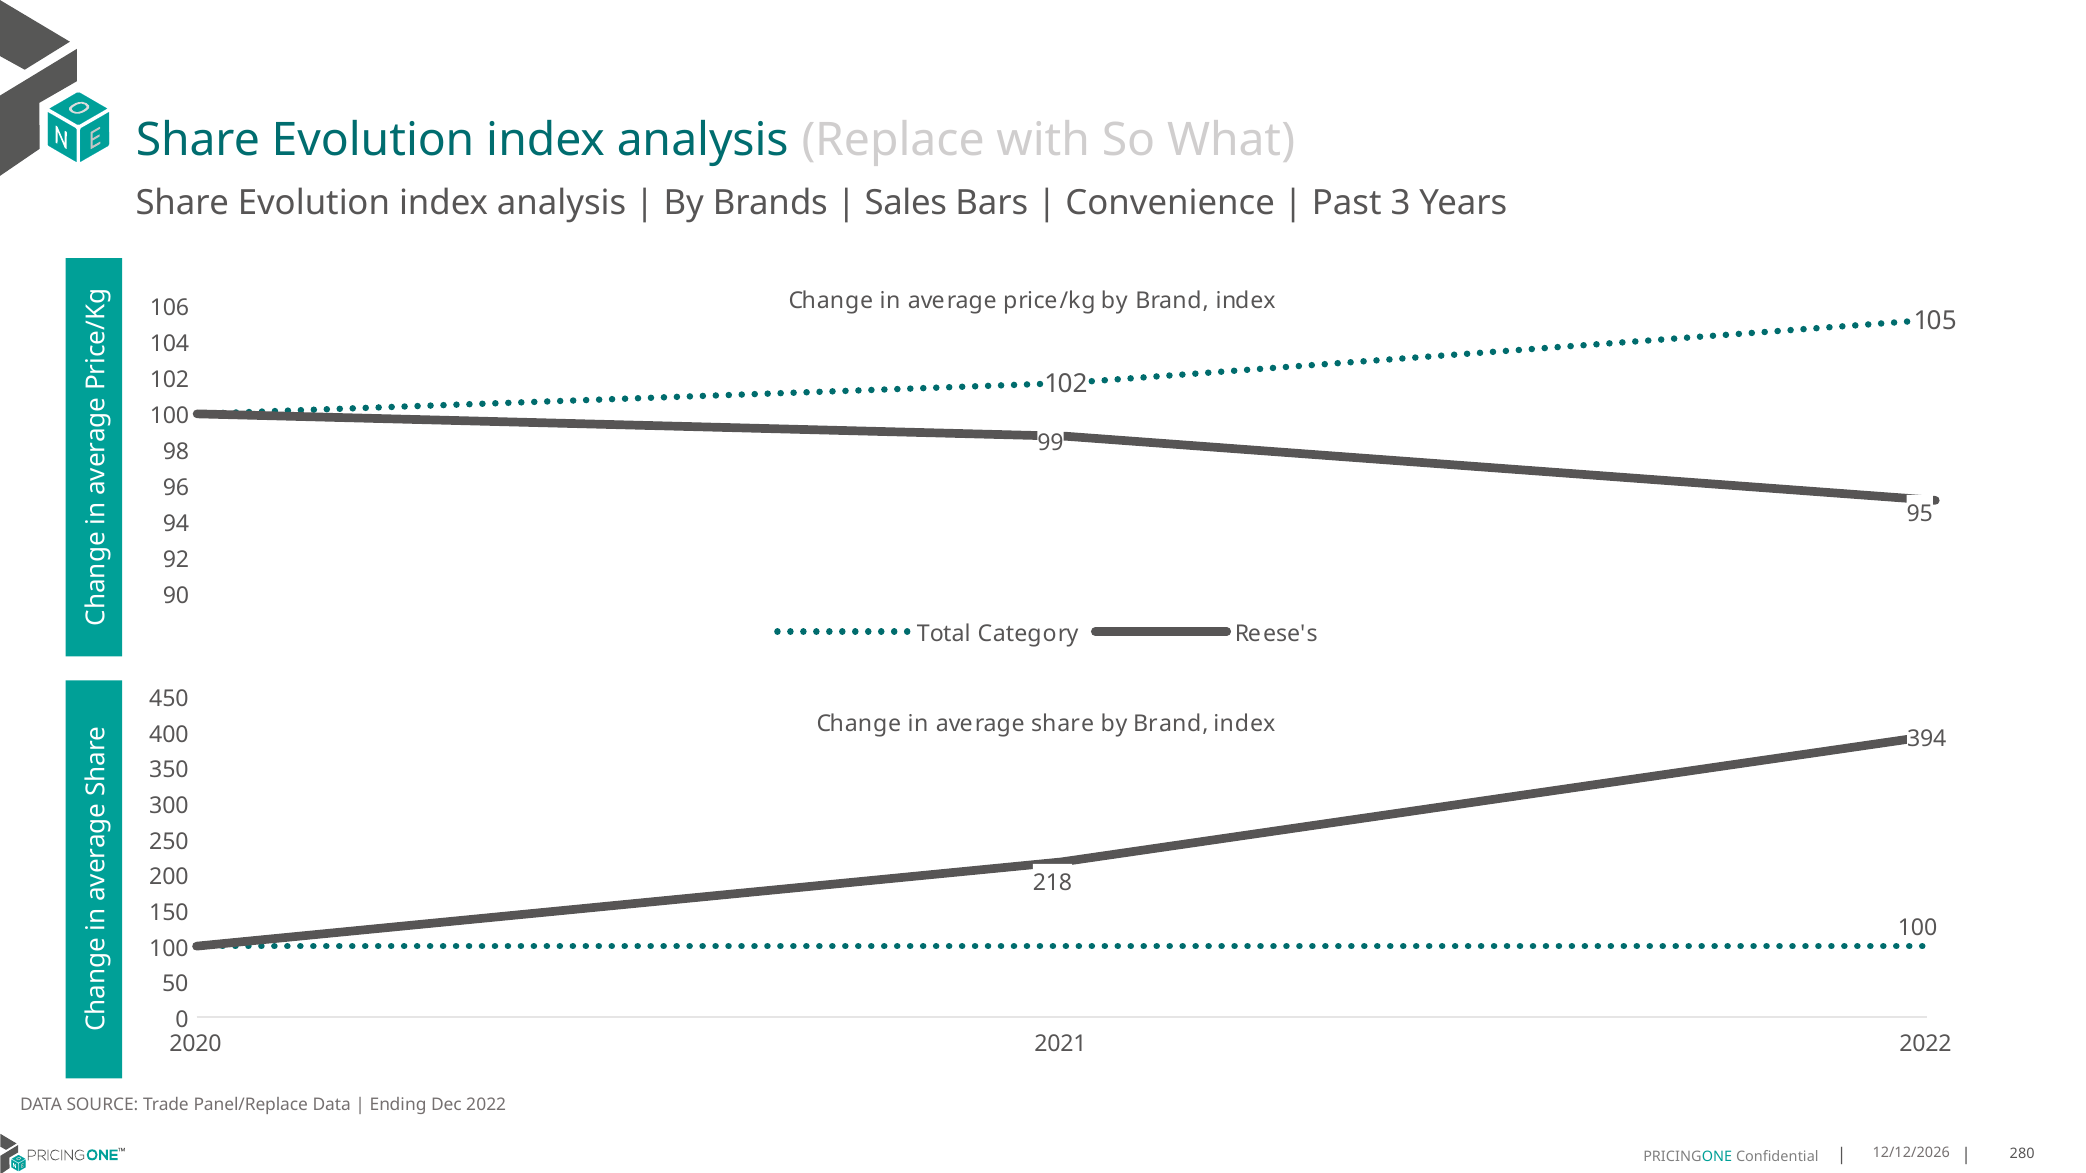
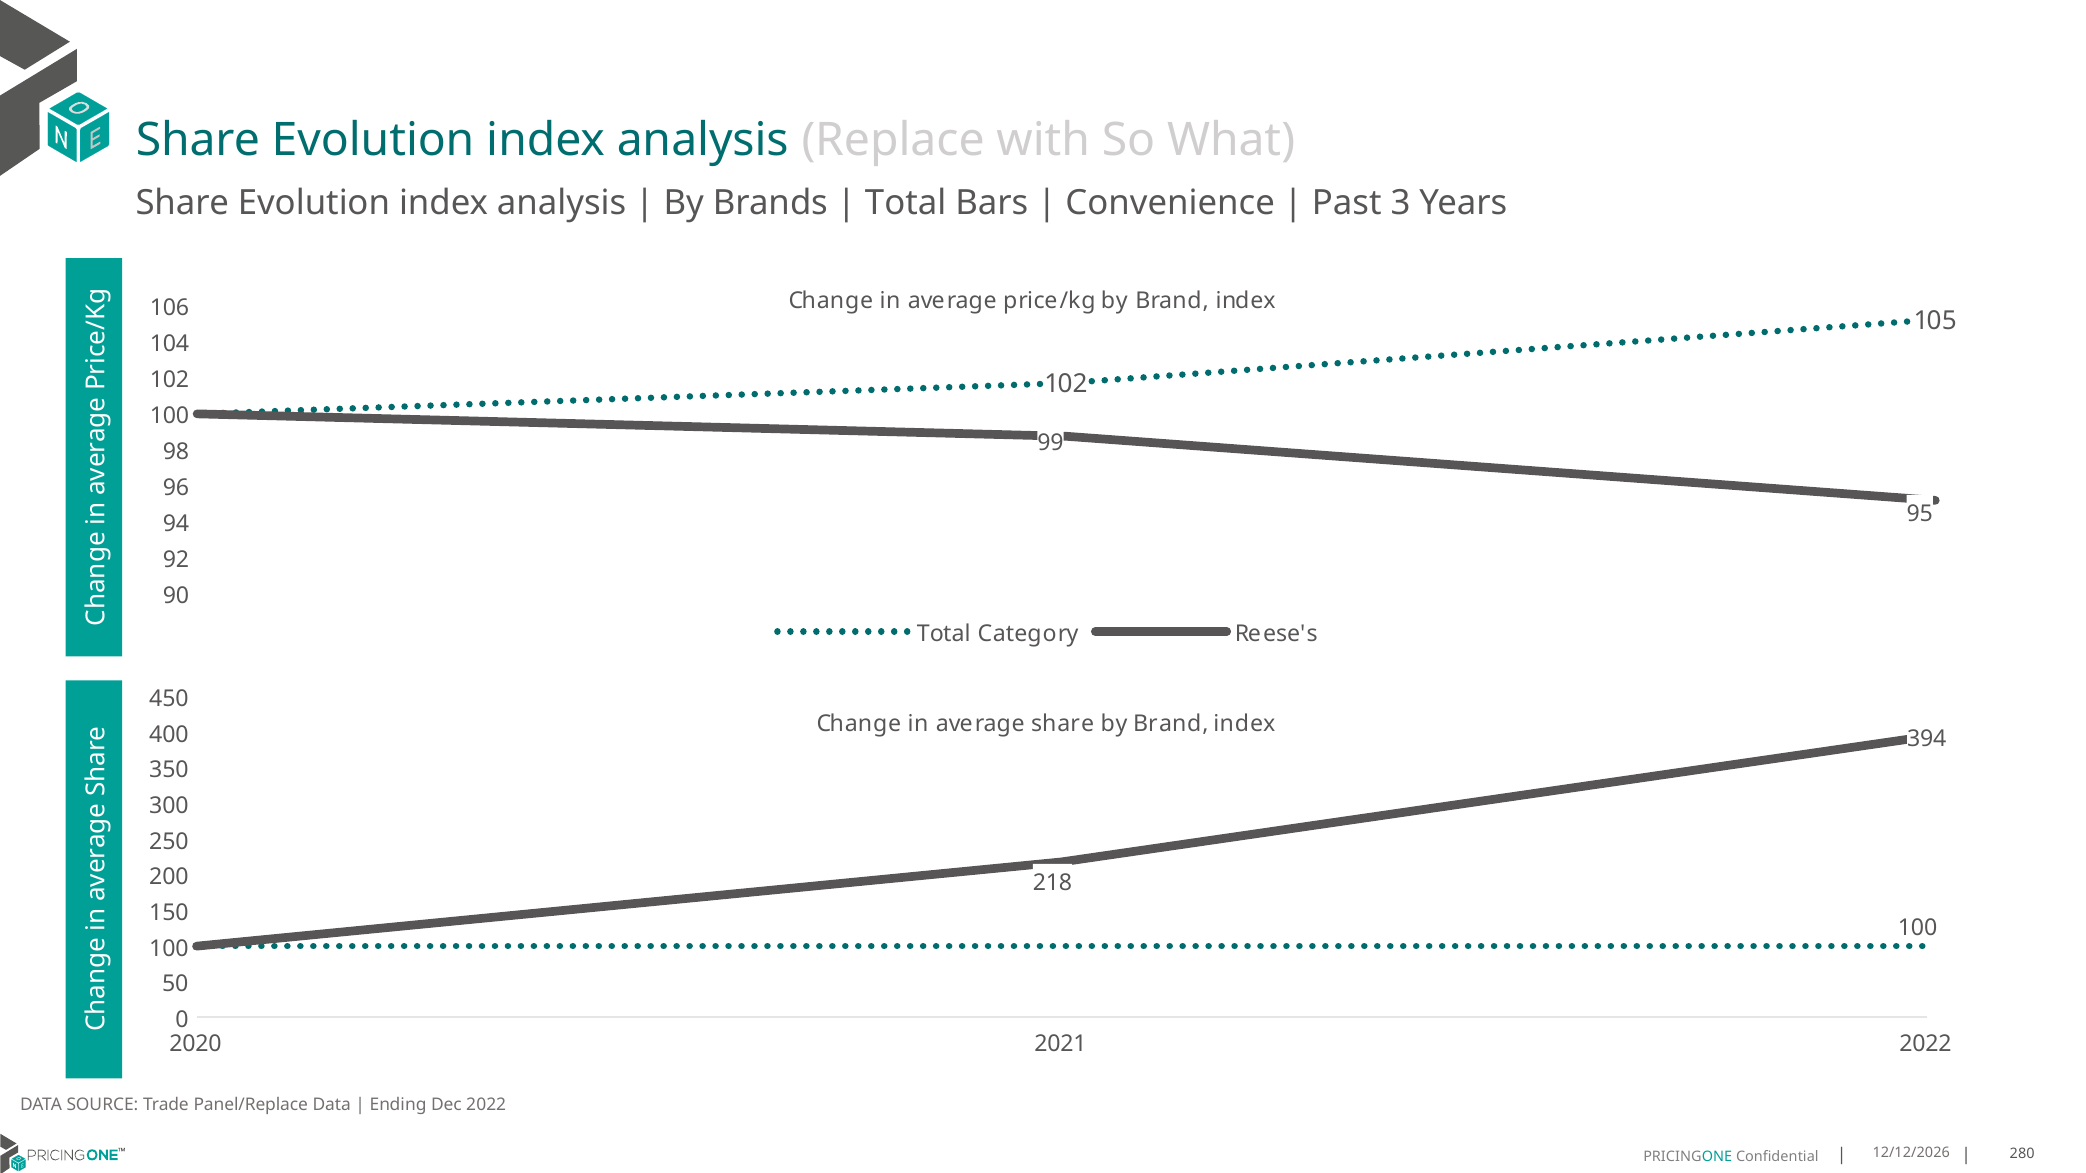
Sales: Sales -> Total (906, 203)
